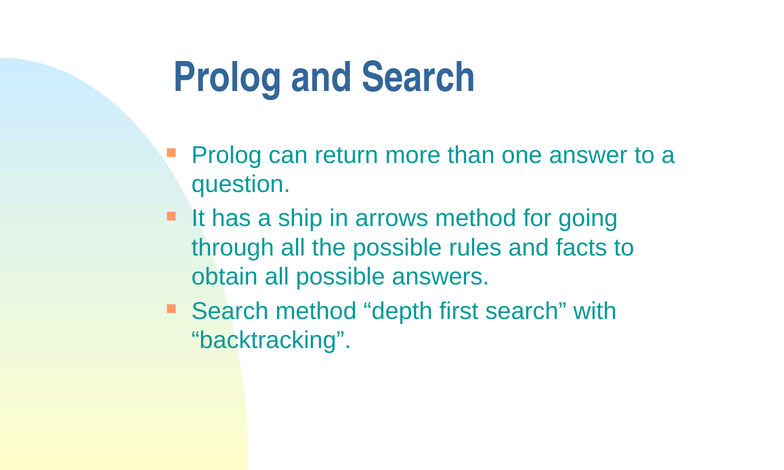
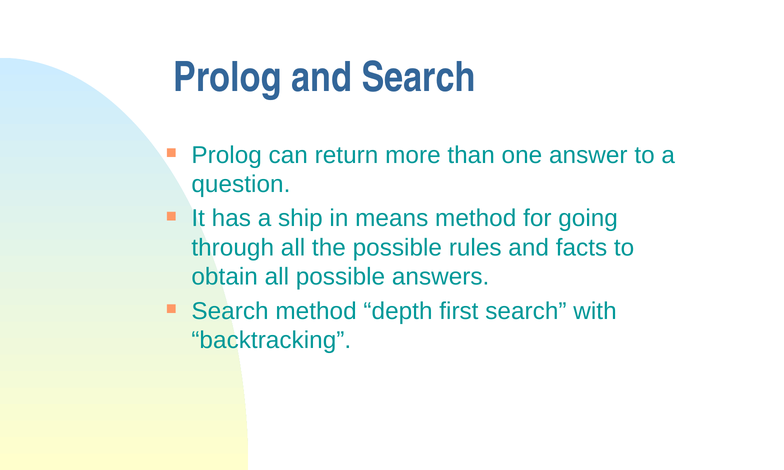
arrows: arrows -> means (392, 219)
